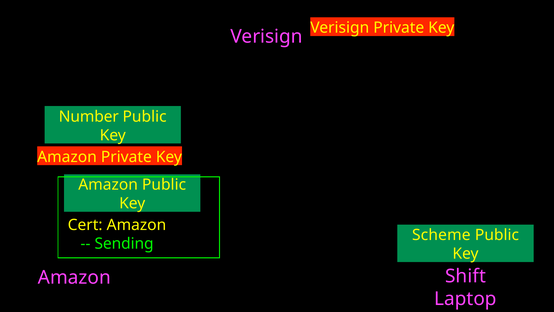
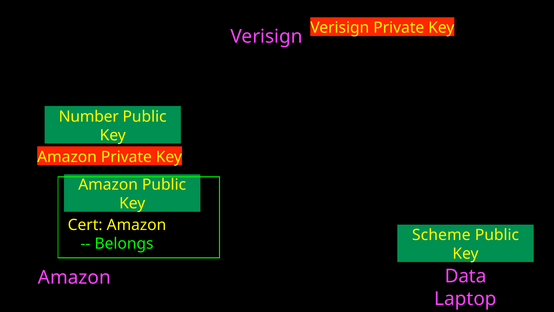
Sending: Sending -> Belongs (124, 244)
Shift: Shift -> Data (466, 276)
